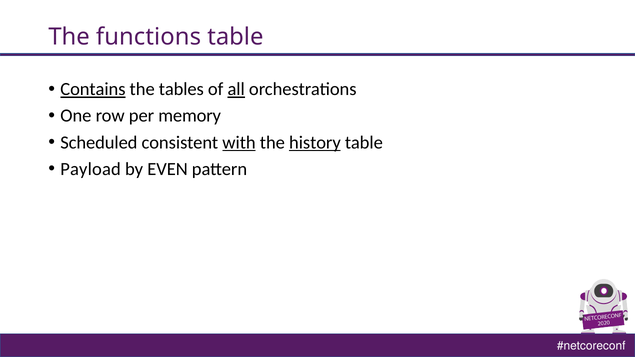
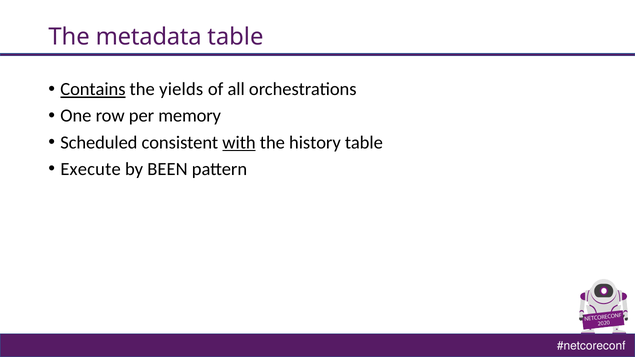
functions: functions -> metadata (149, 37)
tables: tables -> yields (181, 89)
all underline: present -> none (236, 89)
history underline: present -> none (315, 143)
Payload: Payload -> Execute (91, 169)
EVEN: EVEN -> BEEN (167, 169)
